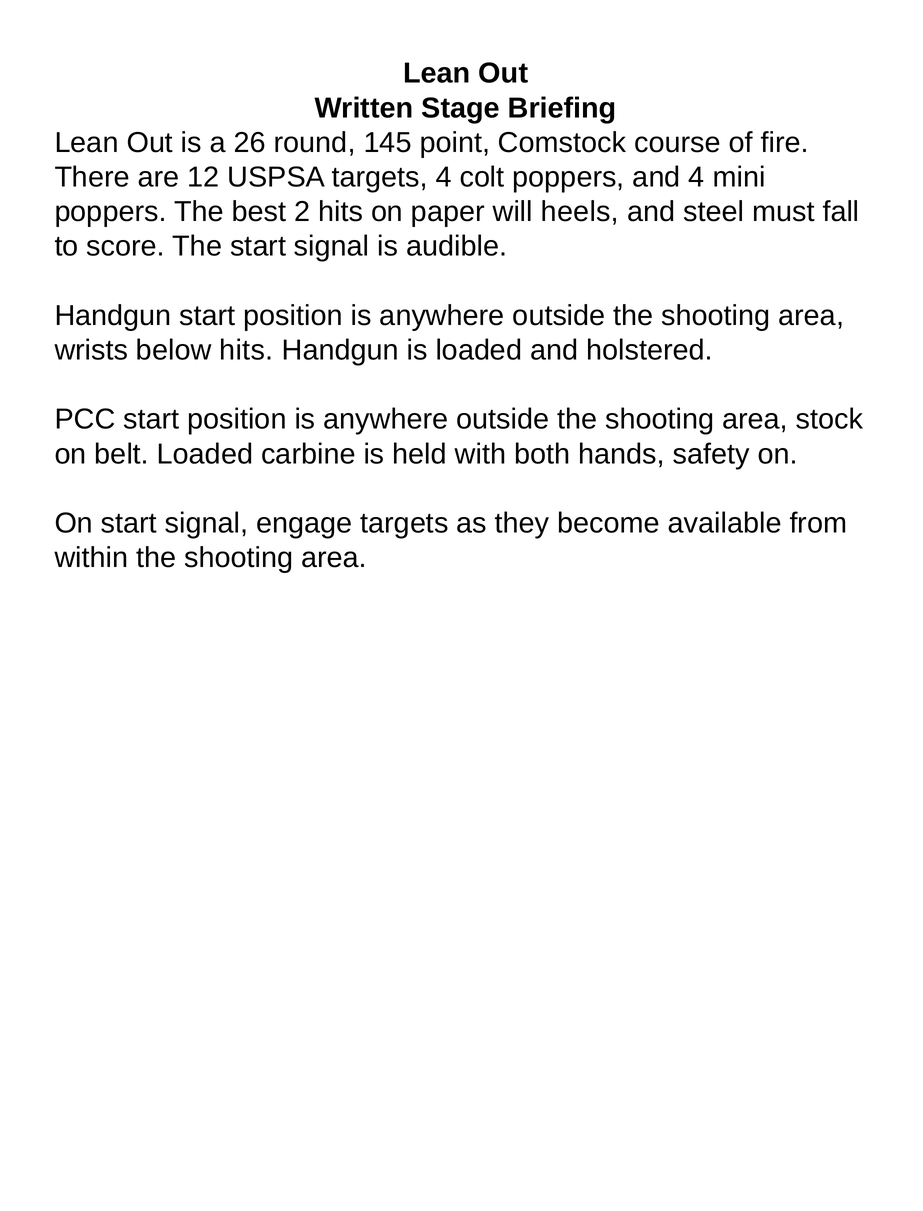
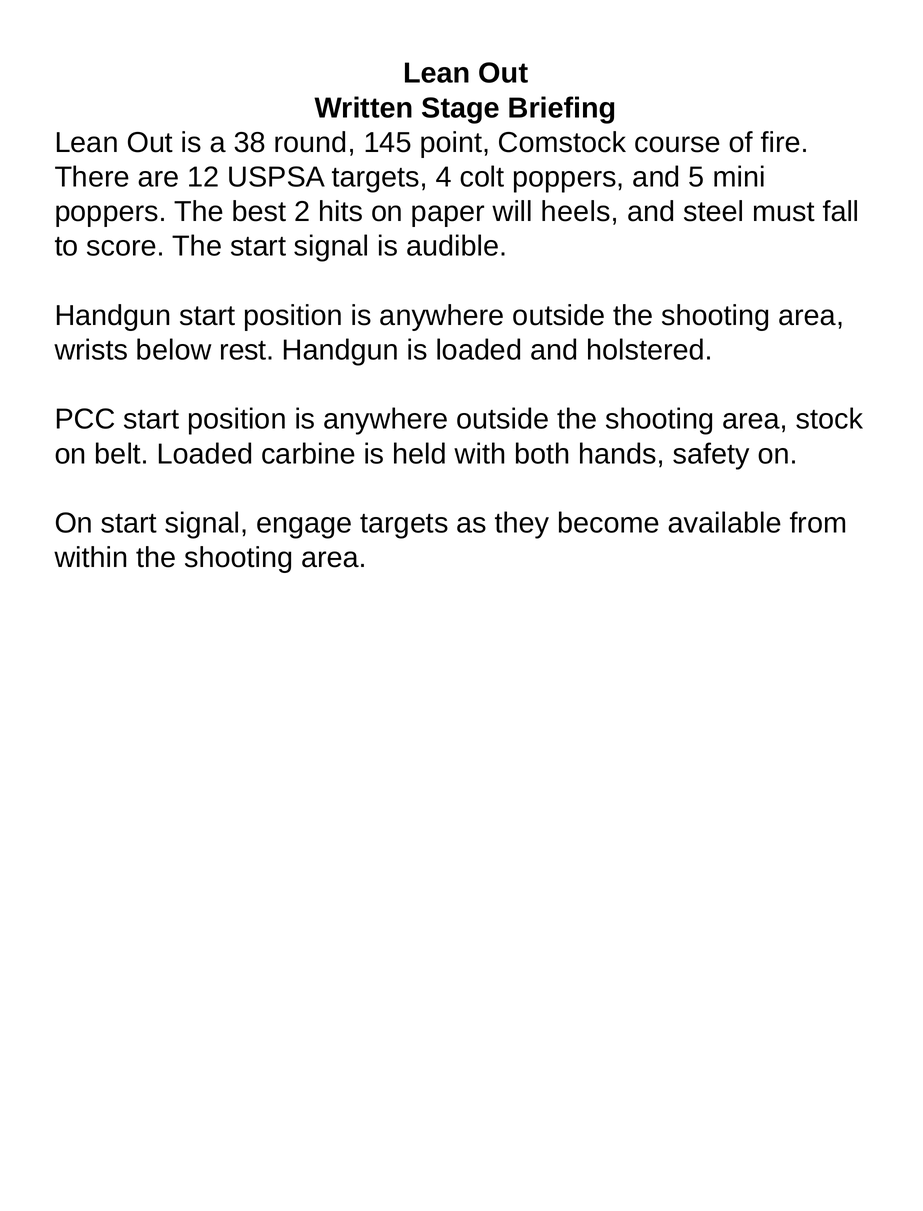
26: 26 -> 38 (250, 143)
and 4: 4 -> 5 (697, 177)
below hits: hits -> rest (247, 350)
